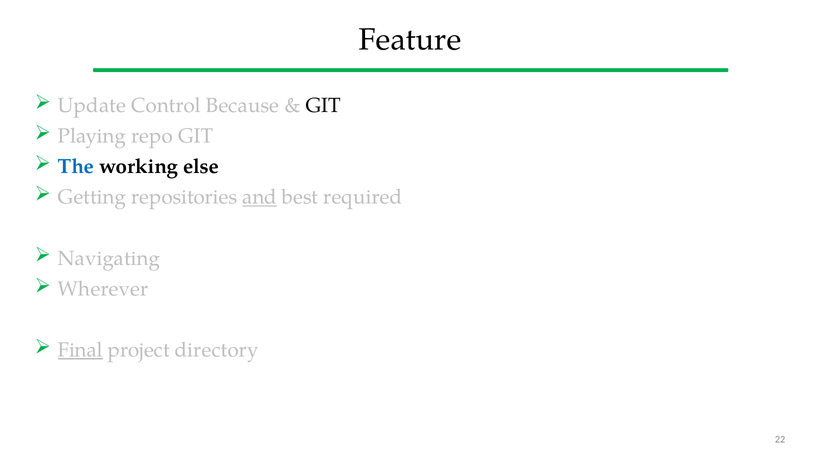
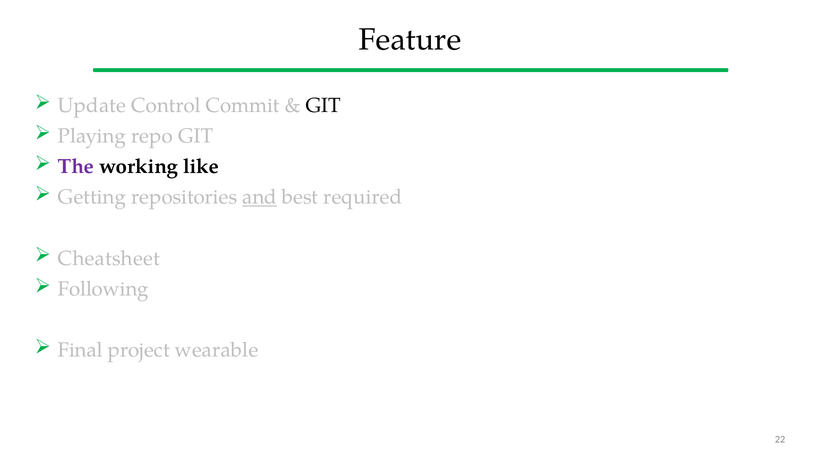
Because: Because -> Commit (243, 105)
The colour: blue -> purple (76, 167)
else: else -> like (201, 167)
Navigating: Navigating -> Cheatsheet (109, 258)
Wherever: Wherever -> Following (103, 289)
Final underline: present -> none (80, 350)
directory: directory -> wearable (217, 350)
